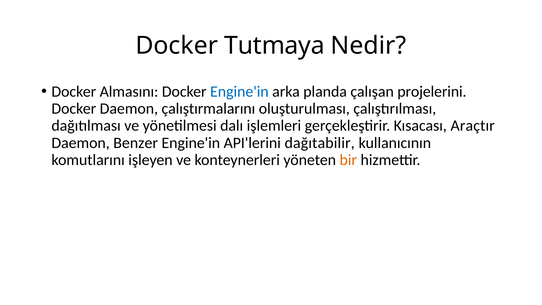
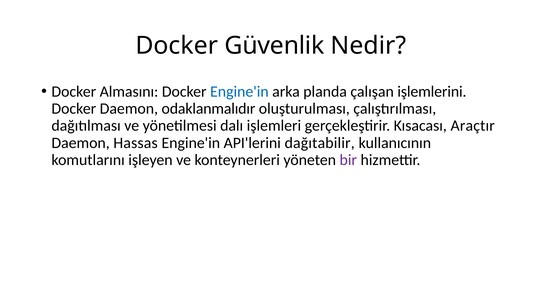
Tutmaya: Tutmaya -> Güvenlik (274, 46)
projelerini: projelerini -> işlemlerini (432, 92)
çalıştırmalarını: çalıştırmalarını -> odaklanmalıdır (208, 109)
Benzer: Benzer -> Hassas (136, 143)
bir colour: orange -> purple (348, 160)
